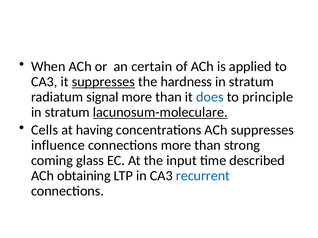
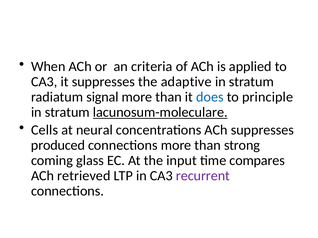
certain: certain -> criteria (152, 67)
suppresses underline: present -> none (103, 82)
hardness: hardness -> adaptive (186, 82)
having: having -> neural (94, 130)
influence: influence -> produced (58, 146)
described: described -> compares (257, 161)
obtaining: obtaining -> retrieved (84, 176)
recurrent colour: blue -> purple (203, 176)
